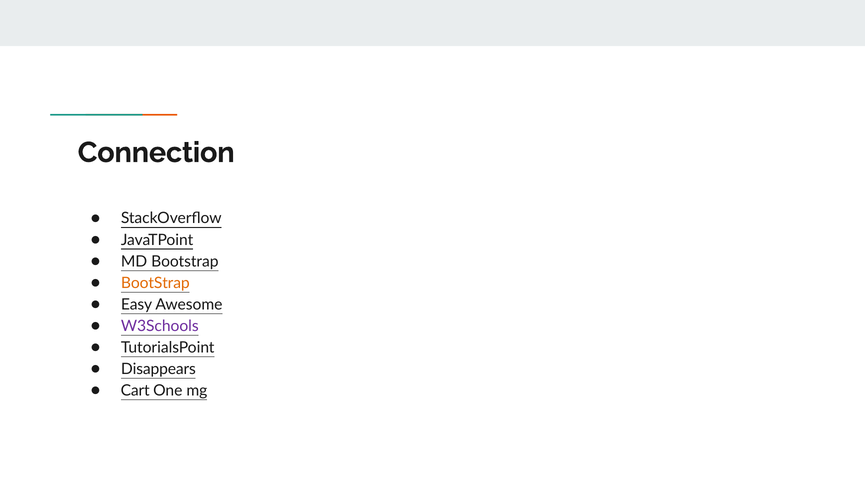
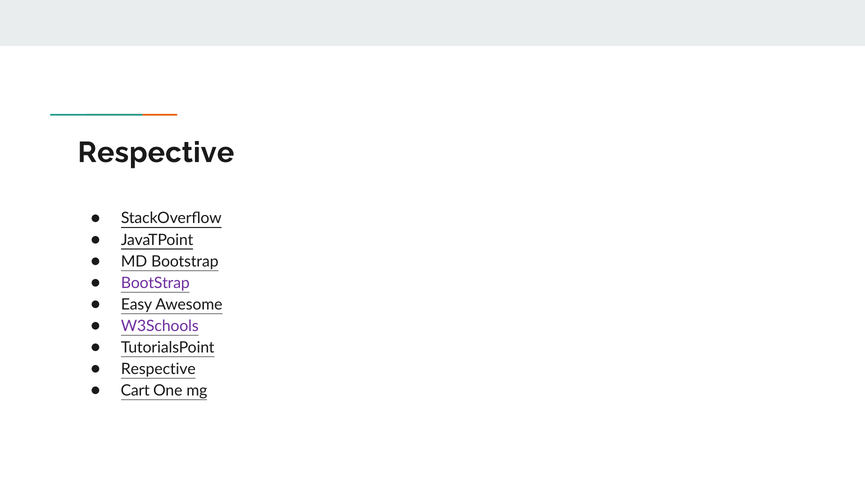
Connection: Connection -> Respective (156, 153)
BootStrap colour: orange -> purple (155, 283)
Disappears: Disappears -> Respective (158, 369)
